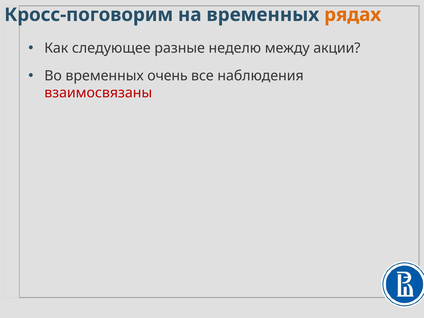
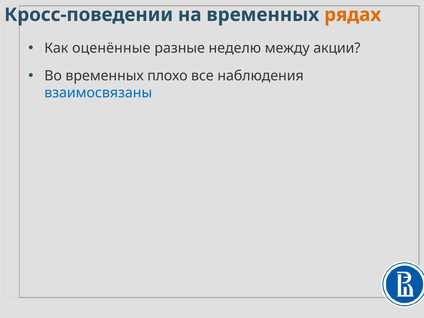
Кросс-поговорим: Кросс-поговорим -> Кросс-поведении (89, 15)
следующее: следующее -> оценённые (111, 48)
очень: очень -> плохо (167, 76)
взаимосвязаны colour: red -> blue (98, 93)
